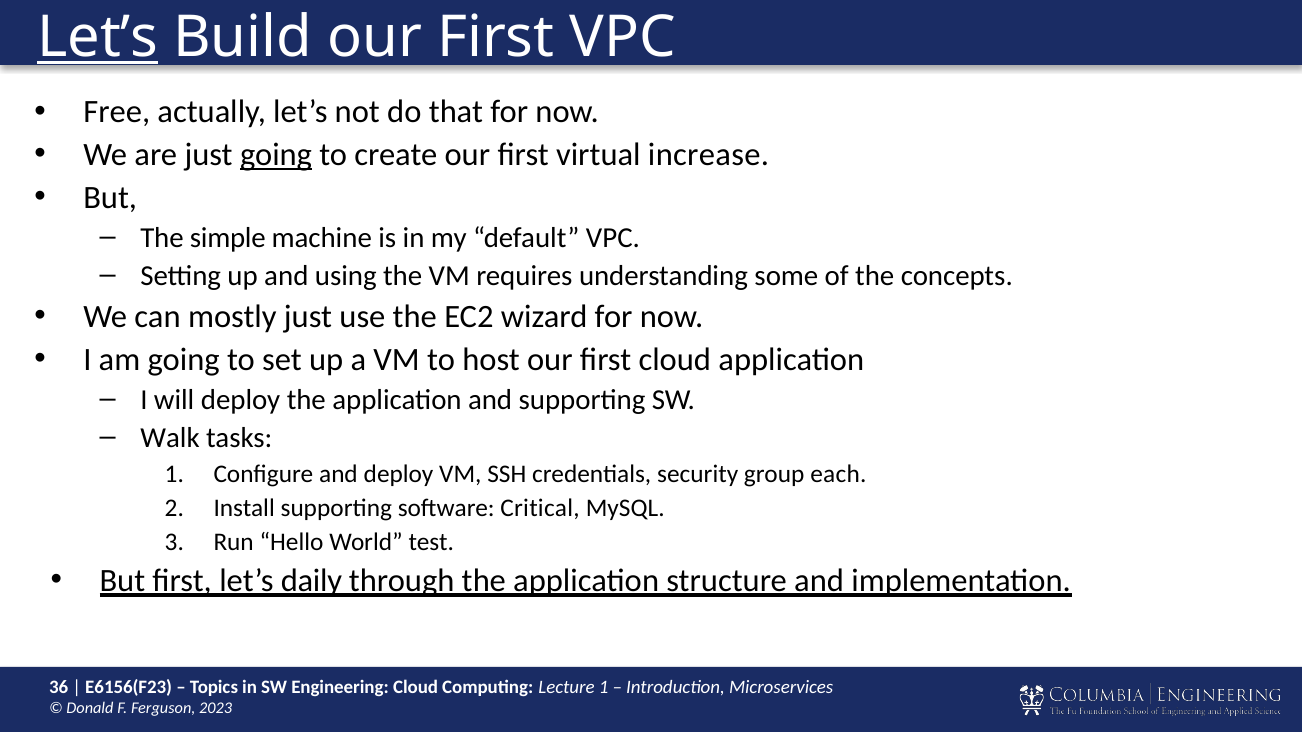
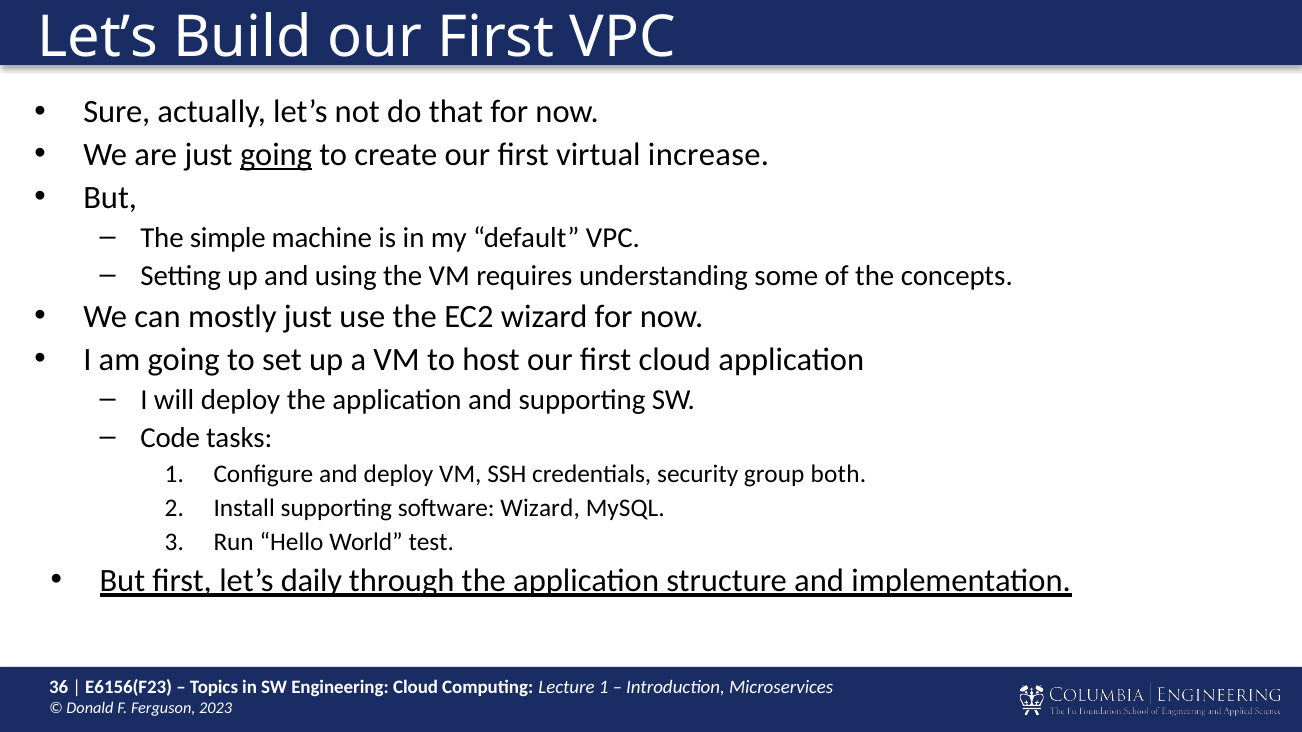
Let’s underline: present -> none (98, 37)
Free: Free -> Sure (117, 112)
Walk: Walk -> Code (170, 438)
each: each -> both (838, 474)
software Critical: Critical -> Wizard (540, 508)
